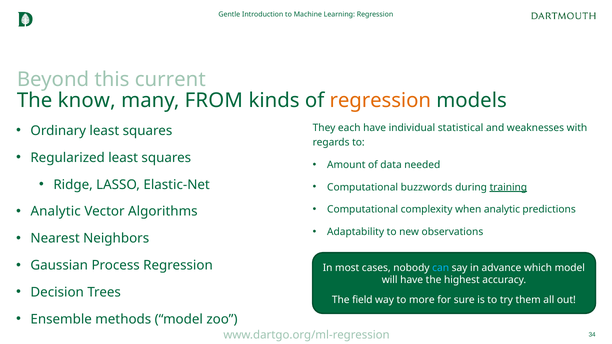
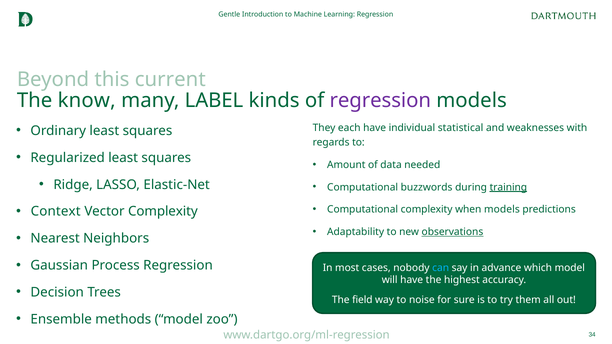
FROM: FROM -> LABEL (214, 101)
regression colour: orange -> purple (380, 101)
when analytic: analytic -> models (502, 210)
Analytic: Analytic -> Context (56, 212)
Vector Algorithms: Algorithms -> Complexity (163, 212)
observations underline: none -> present (452, 232)
more: more -> noise (422, 300)
